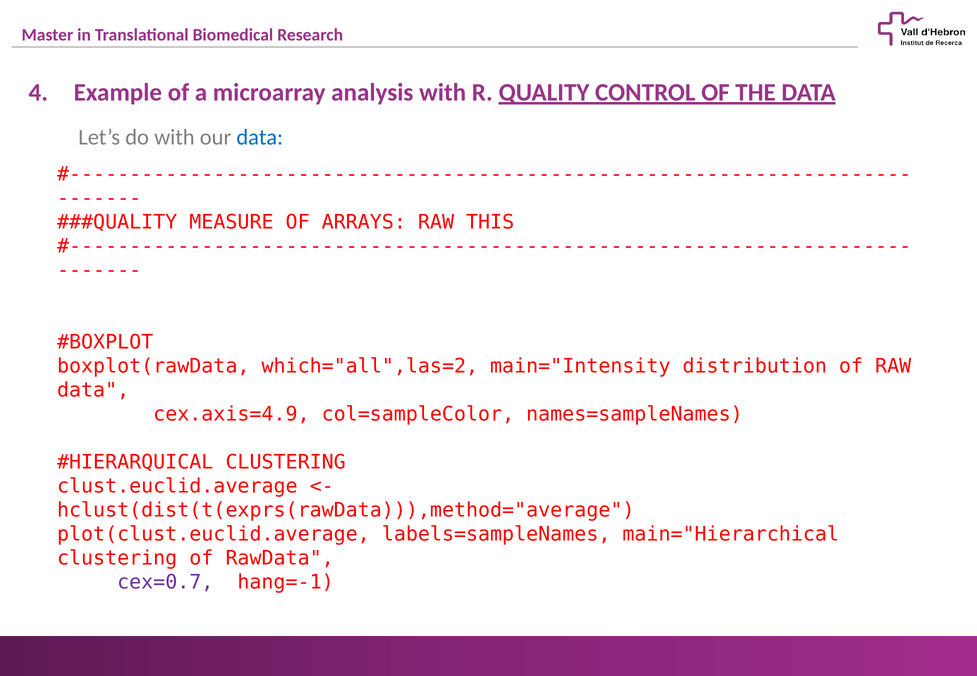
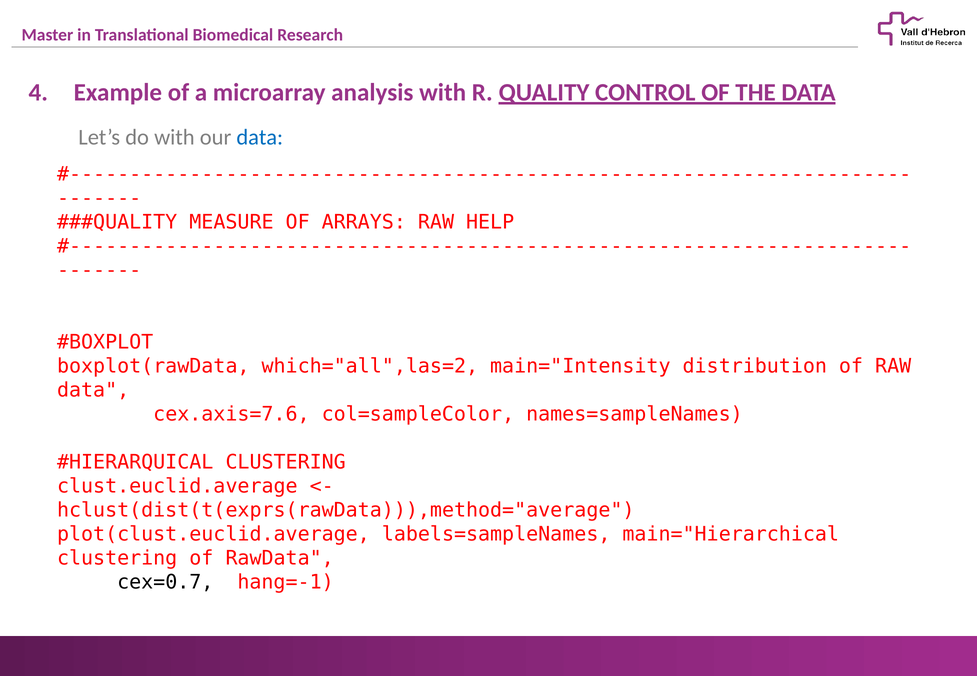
THIS: THIS -> HELP (490, 222)
cex.axis=4.9: cex.axis=4.9 -> cex.axis=7.6 (231, 414)
cex=0.7 colour: purple -> black (165, 583)
